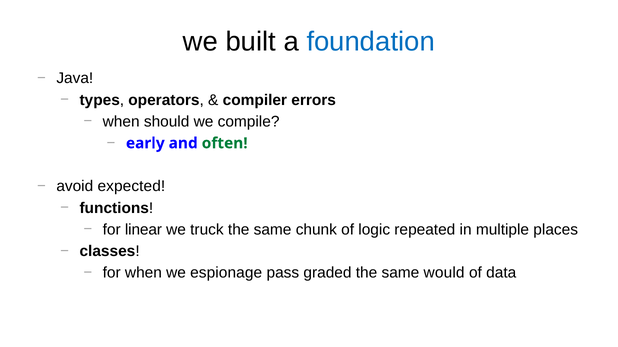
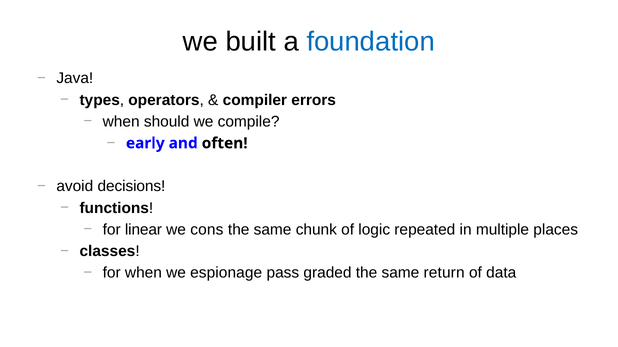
often colour: green -> black (225, 143)
expected: expected -> decisions (131, 187)
truck: truck -> cons (207, 230)
would: would -> return (444, 273)
